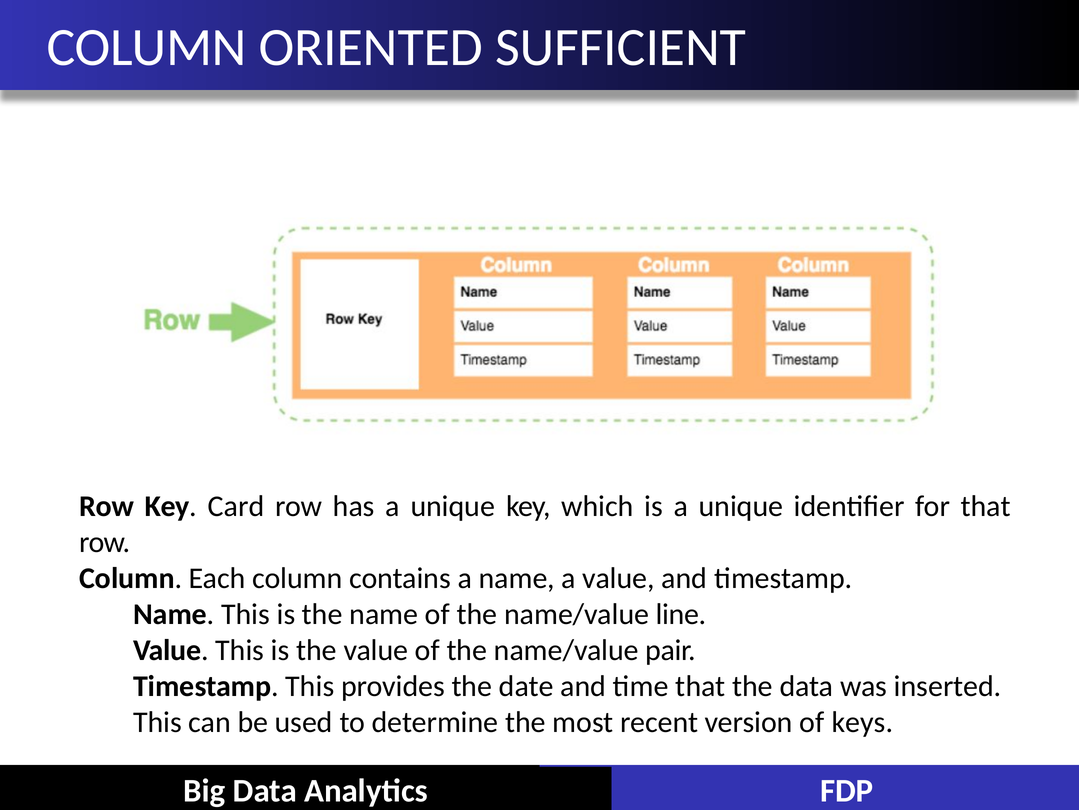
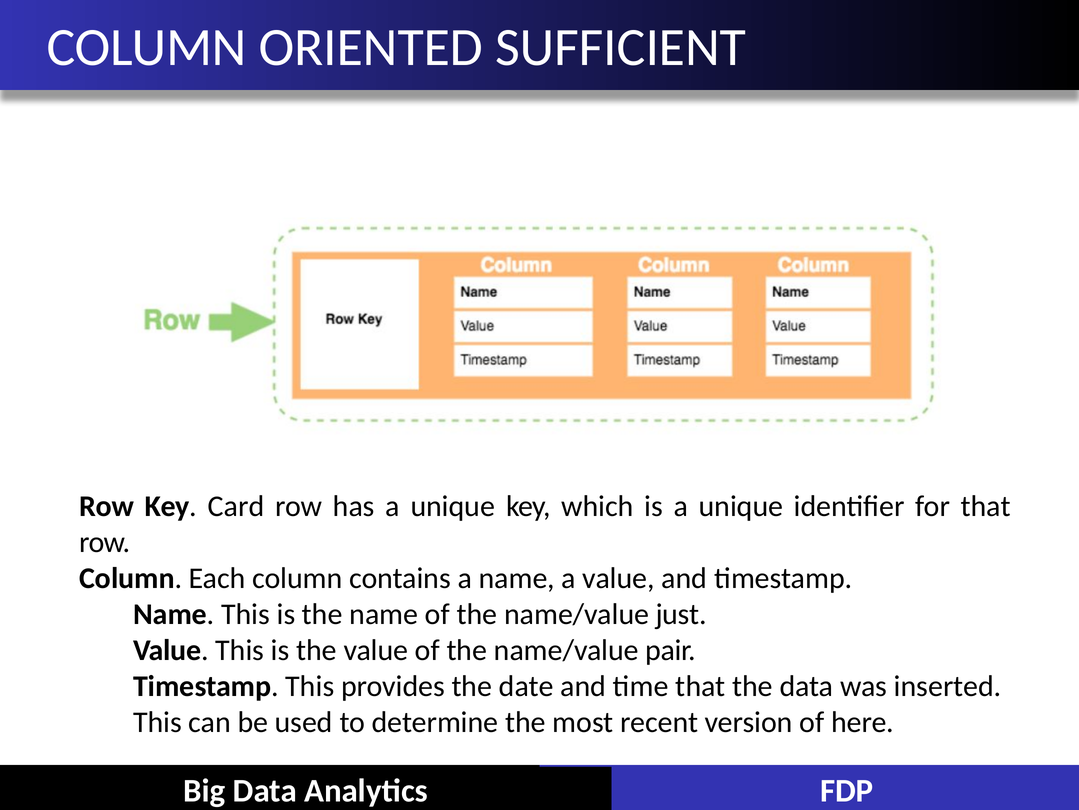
line: line -> just (681, 614)
keys: keys -> here (863, 722)
